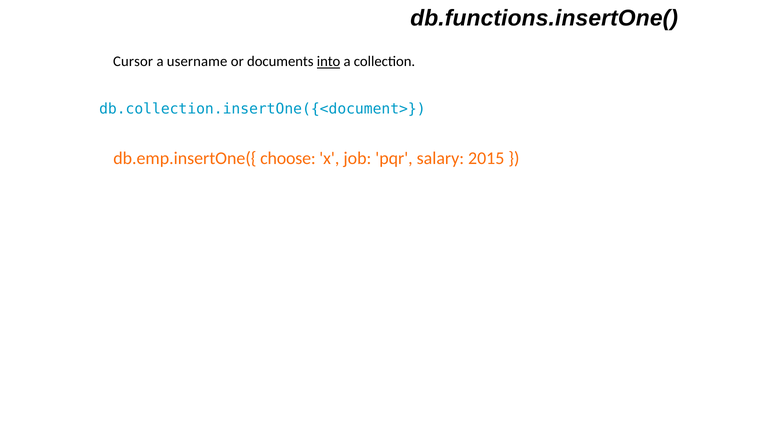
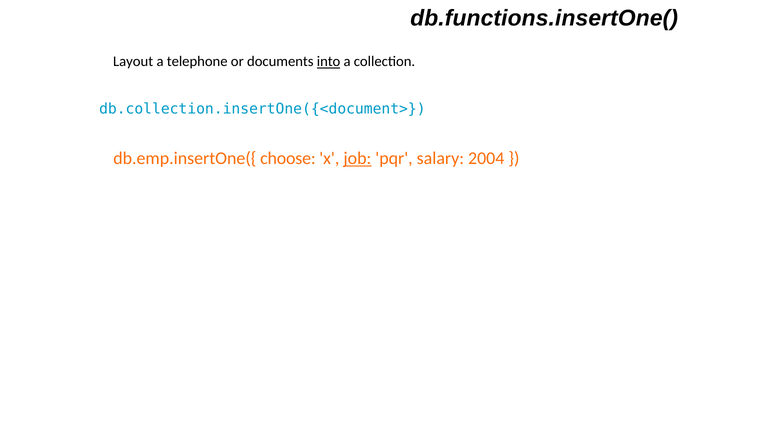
Cursor: Cursor -> Layout (133, 62)
username: username -> telephone (197, 62)
job underline: none -> present (357, 158)
2015: 2015 -> 2004 (486, 158)
